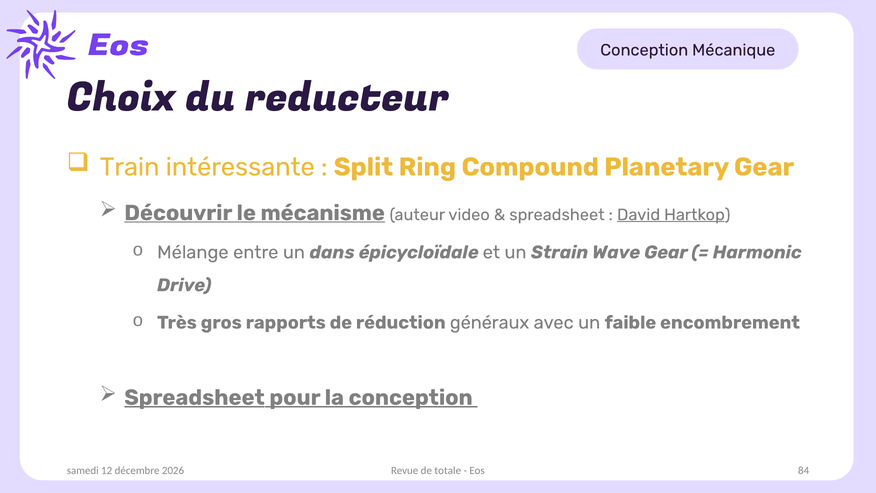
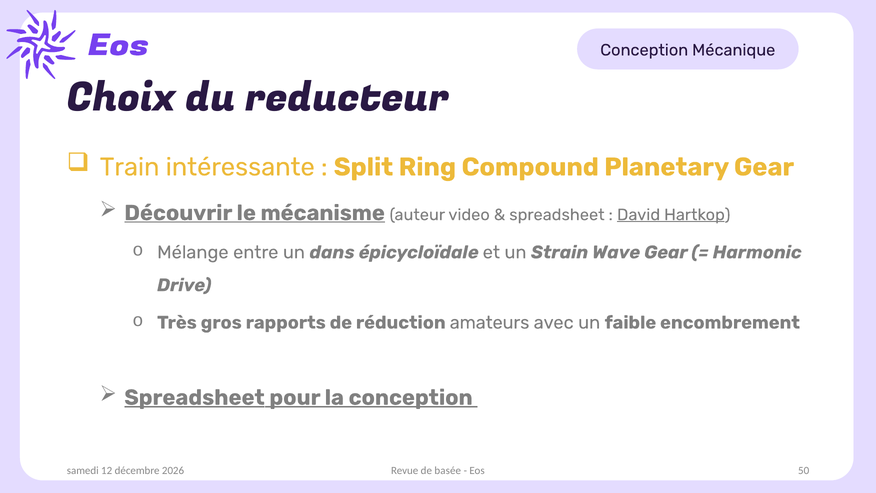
généraux: généraux -> amateurs (490, 322)
totale: totale -> basée (448, 470)
84: 84 -> 50 (804, 470)
